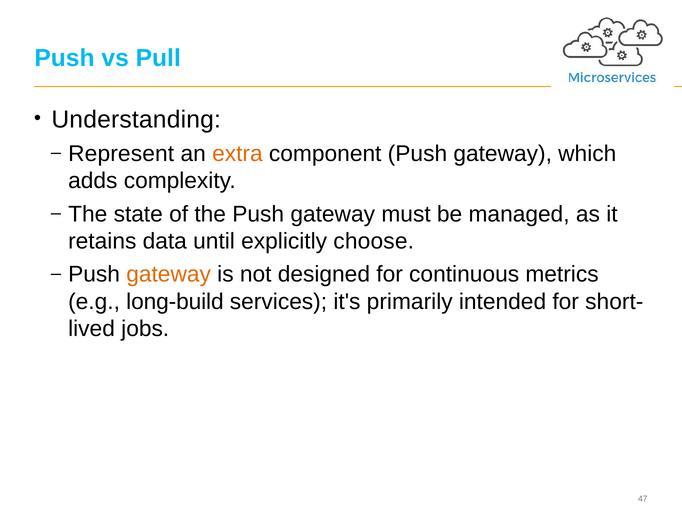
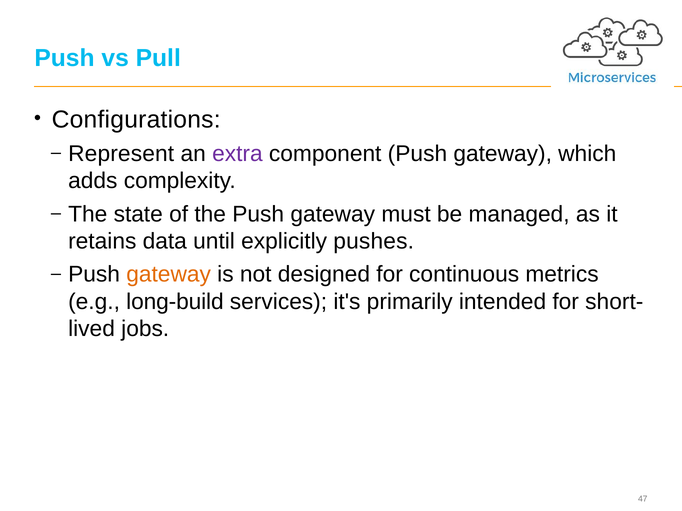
Understanding: Understanding -> Configurations (136, 120)
extra colour: orange -> purple (237, 154)
choose: choose -> pushes (374, 242)
